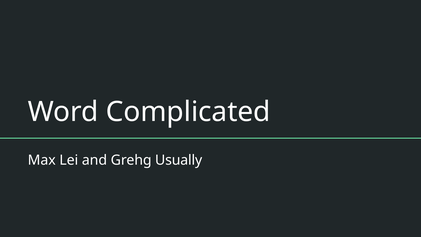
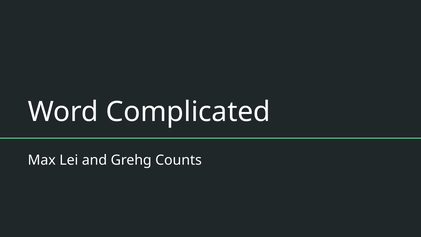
Usually: Usually -> Counts (179, 160)
